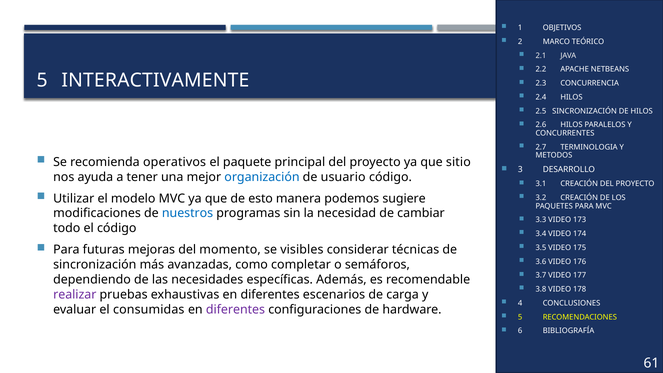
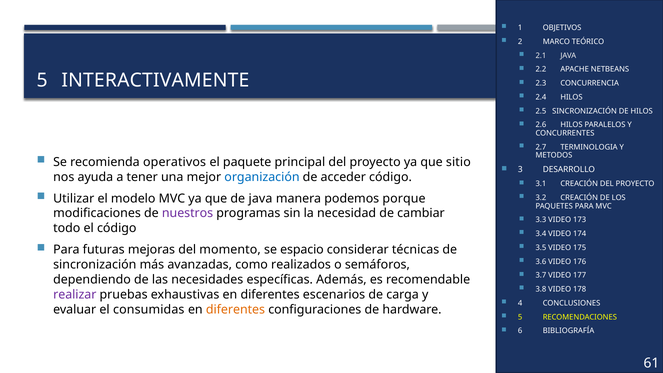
usuario: usuario -> acceder (343, 177)
de esto: esto -> java (260, 198)
sugiere: sugiere -> porque (404, 198)
nuestros colour: blue -> purple (188, 213)
visibles: visibles -> espacio (302, 250)
completar: completar -> realizados (301, 265)
diferentes colour: purple -> orange (235, 309)
